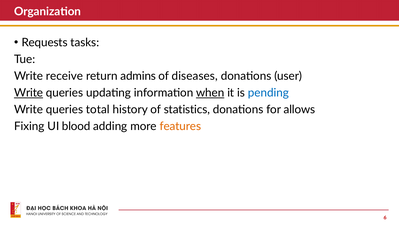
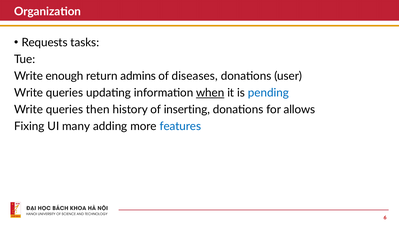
receive: receive -> enough (65, 76)
Write underline: present -> none (29, 93)
total: total -> then (98, 109)
statistics: statistics -> inserting (187, 109)
blood: blood -> many (76, 126)
features colour: orange -> blue (180, 126)
